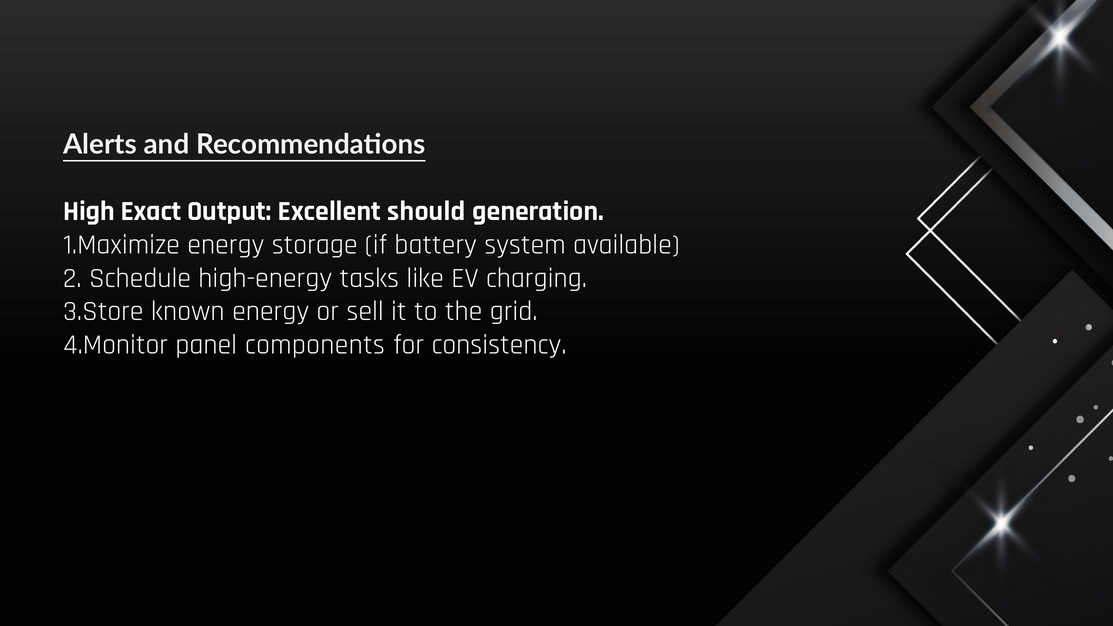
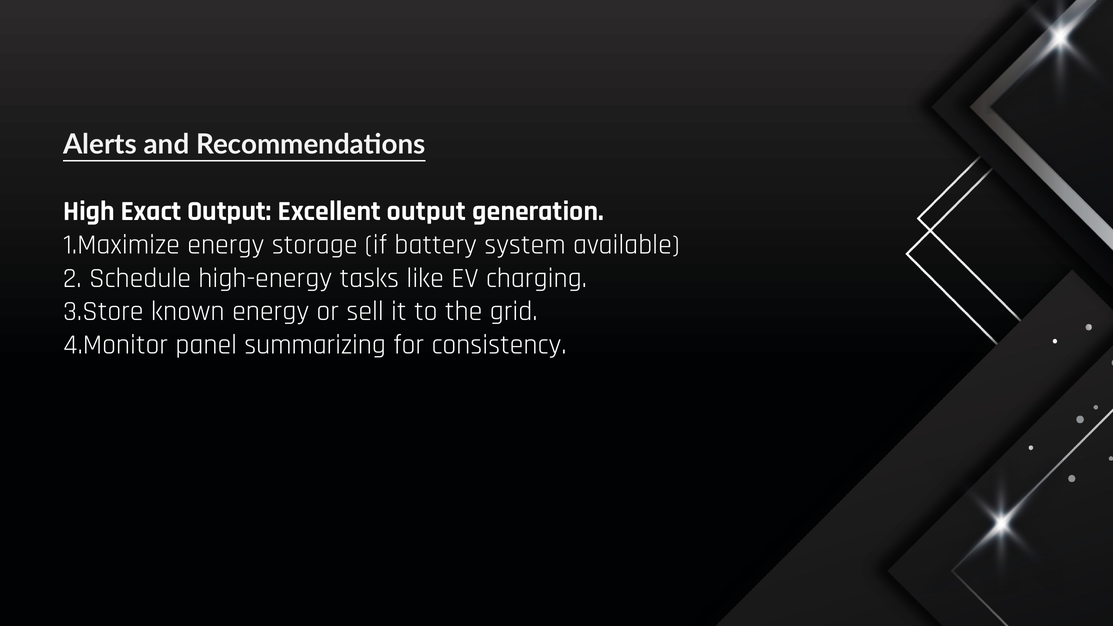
Excellent should: should -> output (426, 211)
components: components -> summarizing (315, 345)
